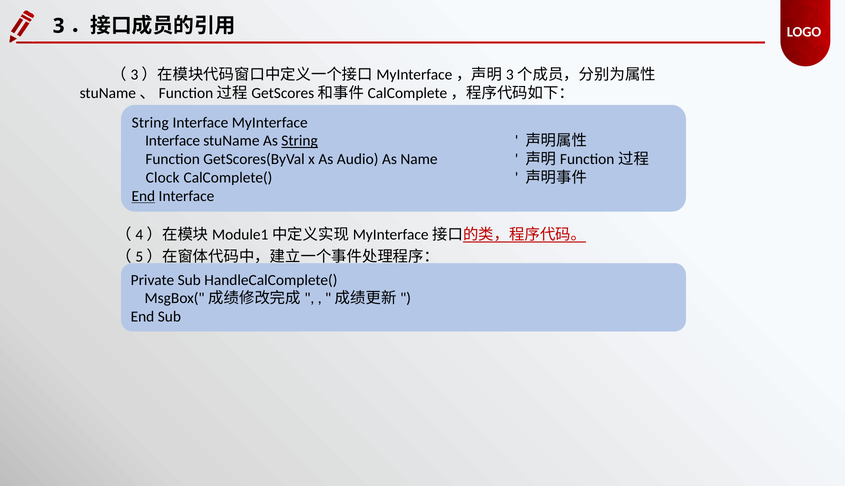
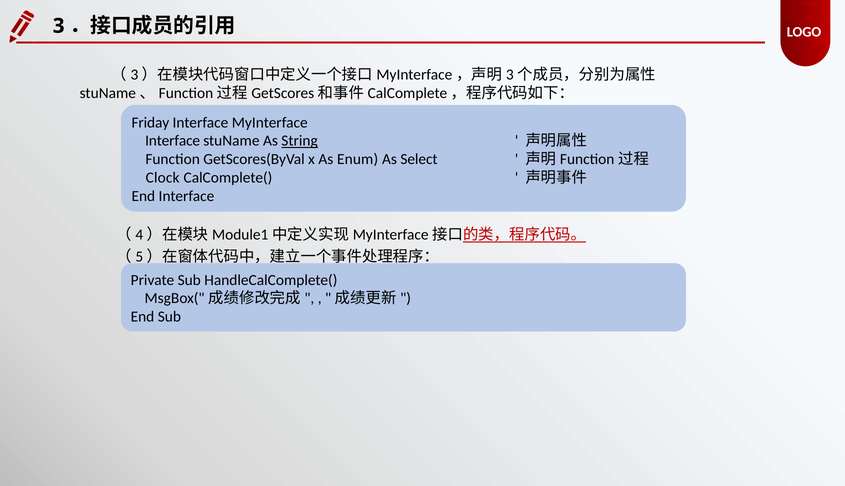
String: String -> Friday (150, 123)
Audio: Audio -> Enum (358, 159)
Name: Name -> Select (419, 159)
End underline: present -> none (143, 196)
